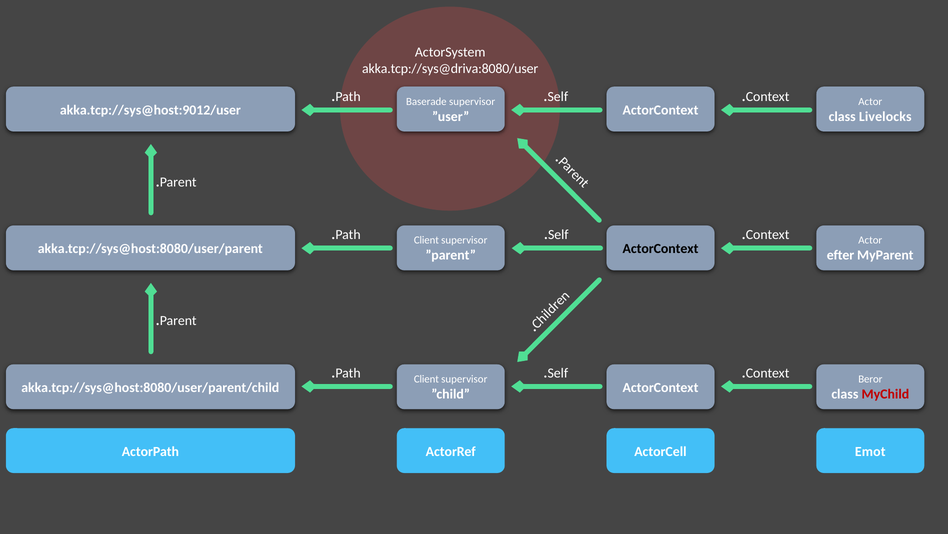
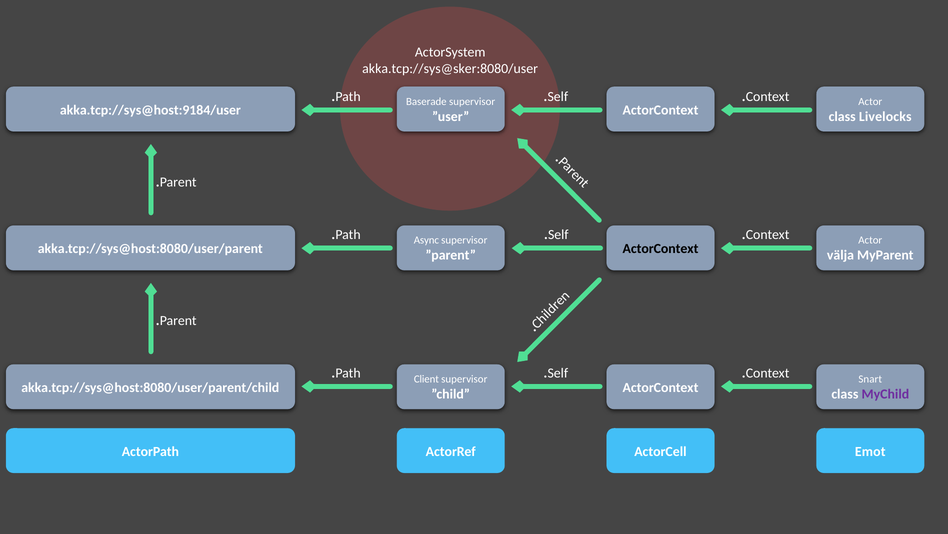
akka.tcp://sys@driva:8080/user: akka.tcp://sys@driva:8080/user -> akka.tcp://sys@sker:8080/user (450, 69)
akka.tcp://sys@host:9012/user: akka.tcp://sys@host:9012/user -> akka.tcp://sys@host:9184/user (150, 110)
Client: Client -> Async (426, 240)
efter: efter -> välja (840, 255)
Beror: Beror -> Snart (870, 379)
MyChild colour: red -> purple (885, 394)
